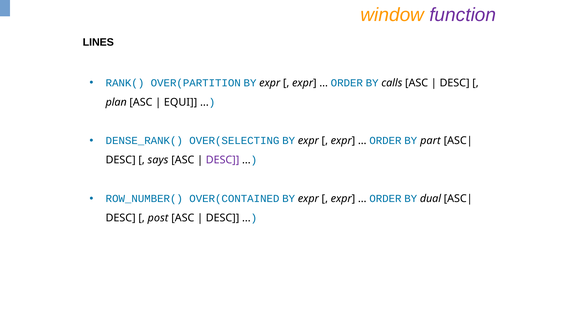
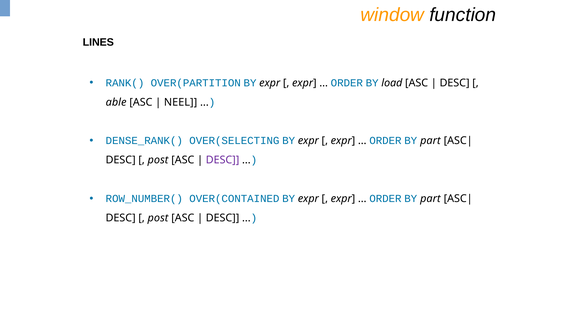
function colour: purple -> black (463, 15)
calls: calls -> load (392, 83)
plan: plan -> able (116, 102)
EQUI: EQUI -> NEEL (181, 102)
says: says -> post (158, 160)
dual: dual -> part (430, 199)
